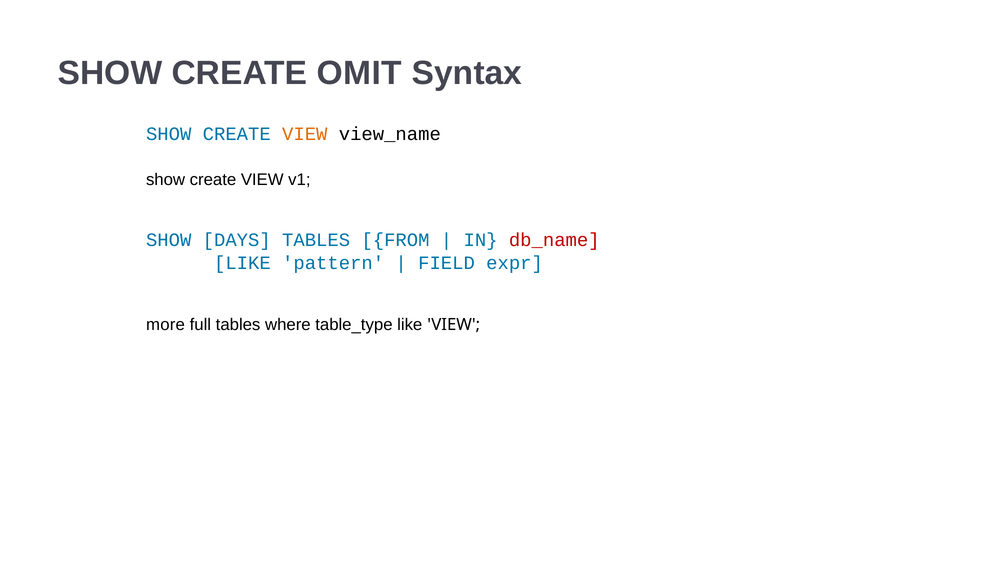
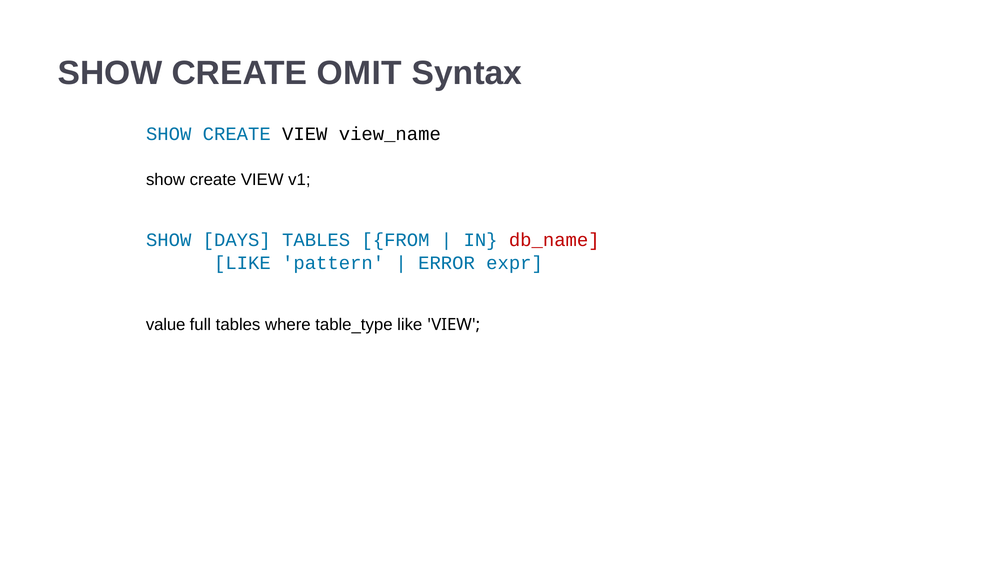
VIEW colour: orange -> black (305, 134)
FIELD: FIELD -> ERROR (447, 263)
more: more -> value (166, 325)
